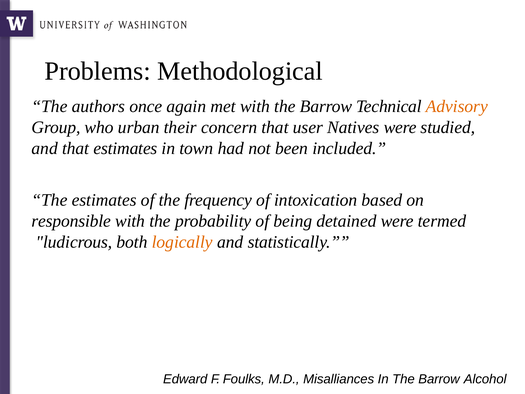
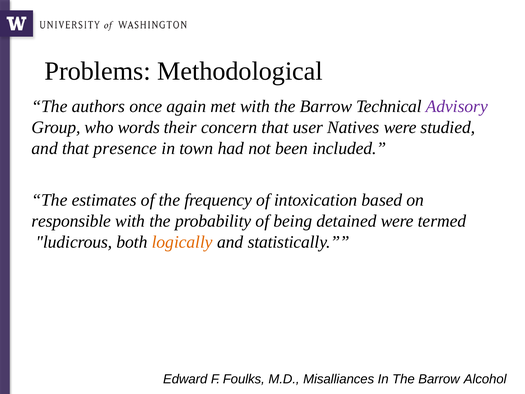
Advisory colour: orange -> purple (457, 106)
urban: urban -> words (139, 127)
that estimates: estimates -> presence (125, 148)
